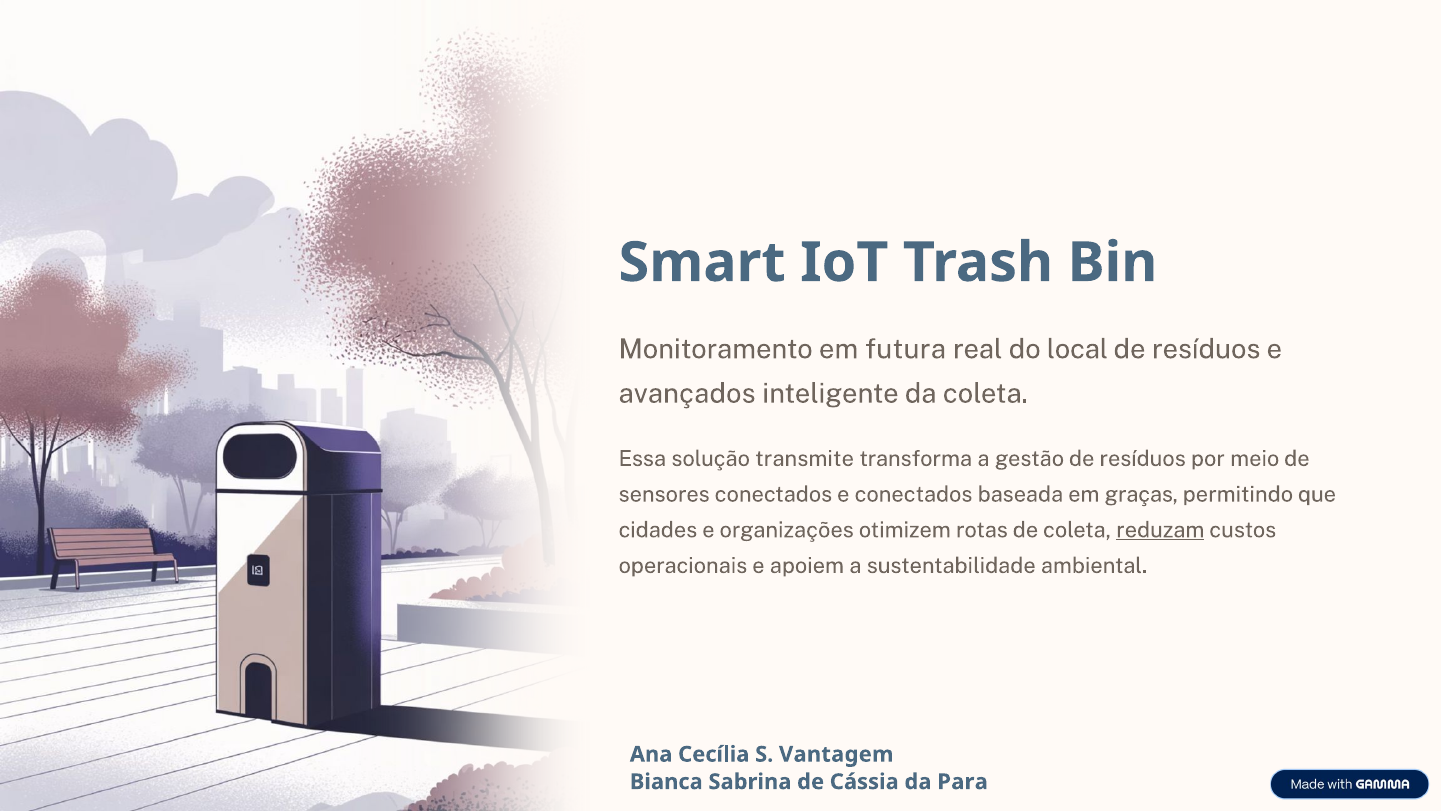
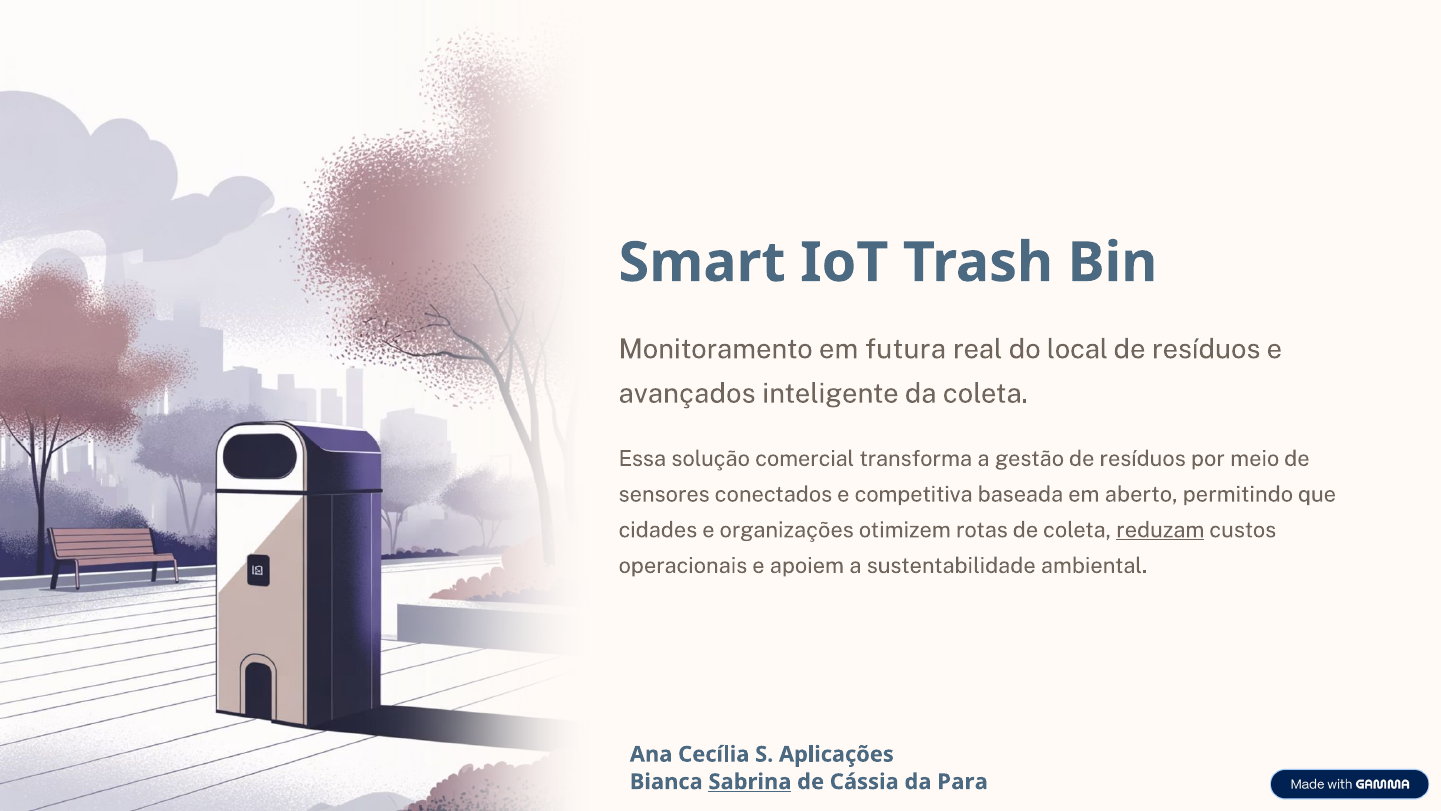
transmite: transmite -> comercial (805, 458)
e conectados: conectados -> competitiva (914, 494)
graças: graças -> aberto (1141, 494)
Vantagem: Vantagem -> Aplicações (836, 754)
Sabrina underline: none -> present (750, 781)
